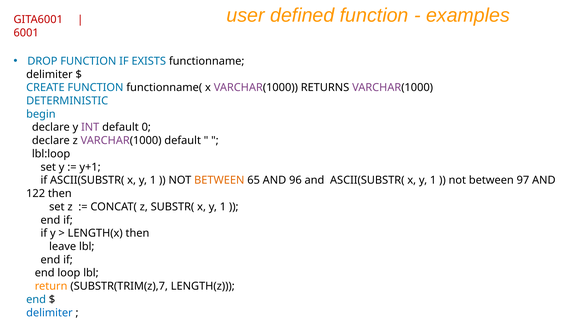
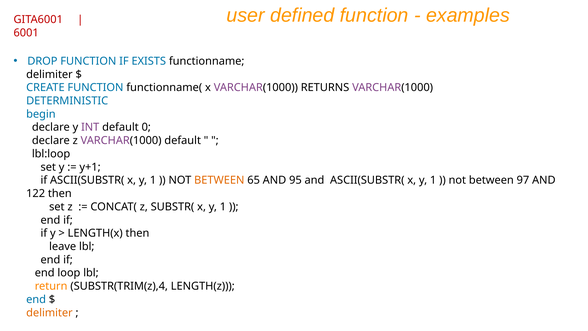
96: 96 -> 95 (295, 180)
SUBSTR(TRIM(z),7: SUBSTR(TRIM(z),7 -> SUBSTR(TRIM(z),4 (119, 286)
delimiter colour: blue -> orange (49, 312)
